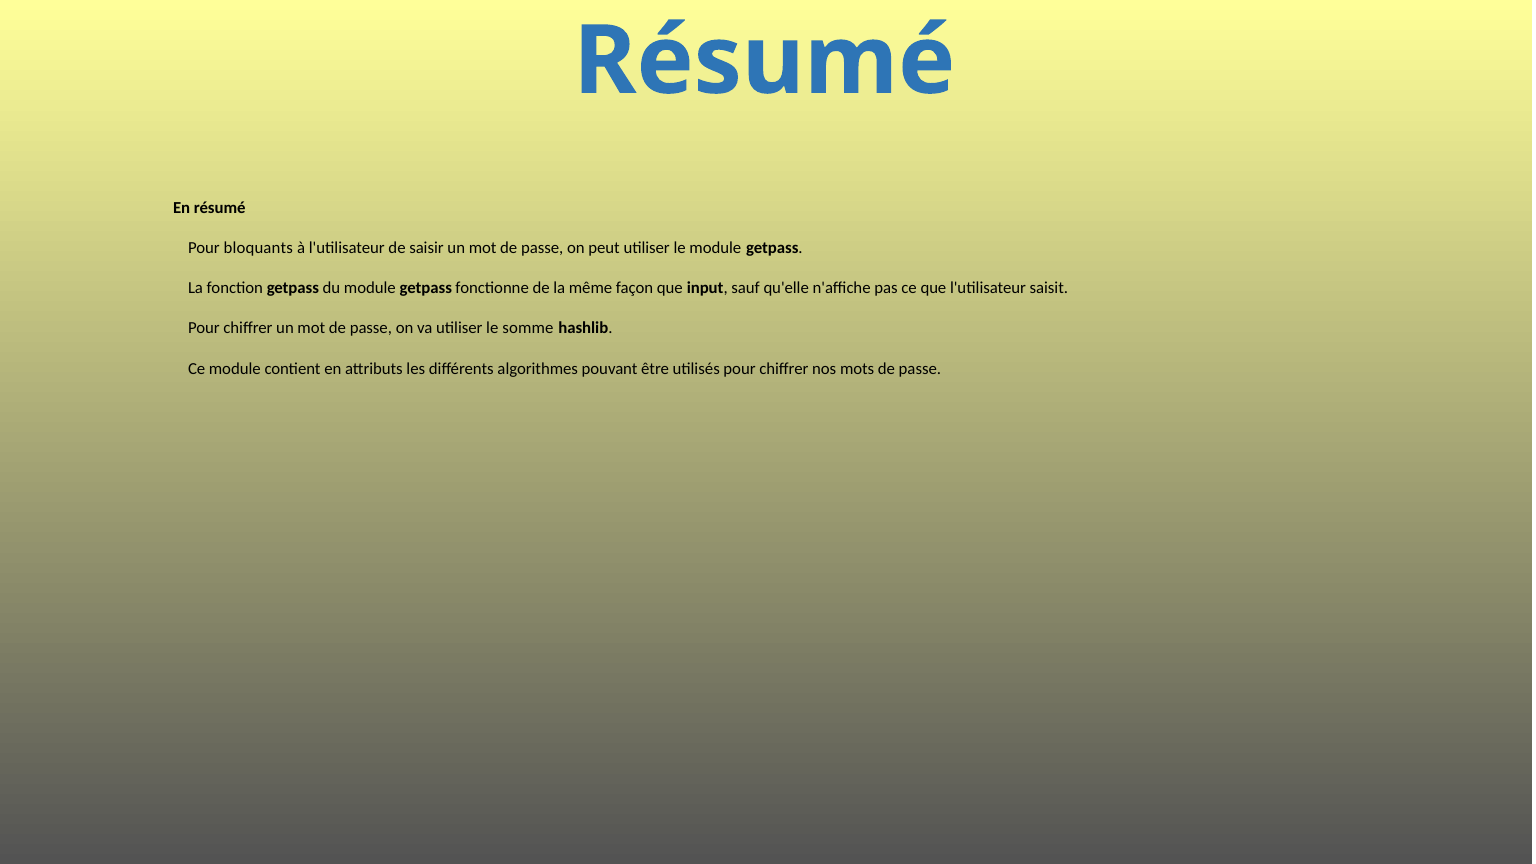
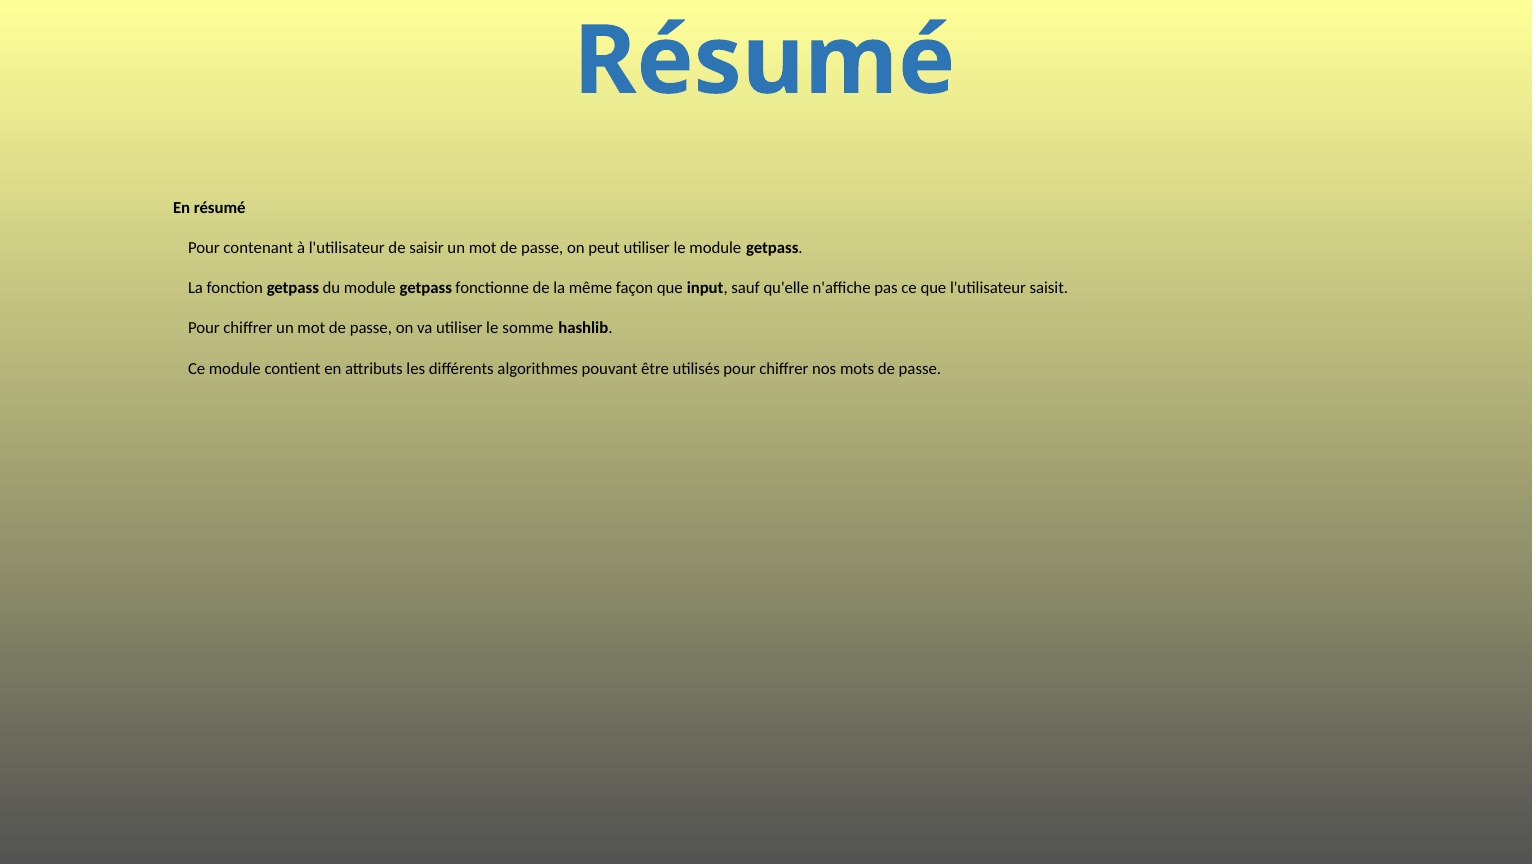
bloquants: bloquants -> contenant (258, 248)
